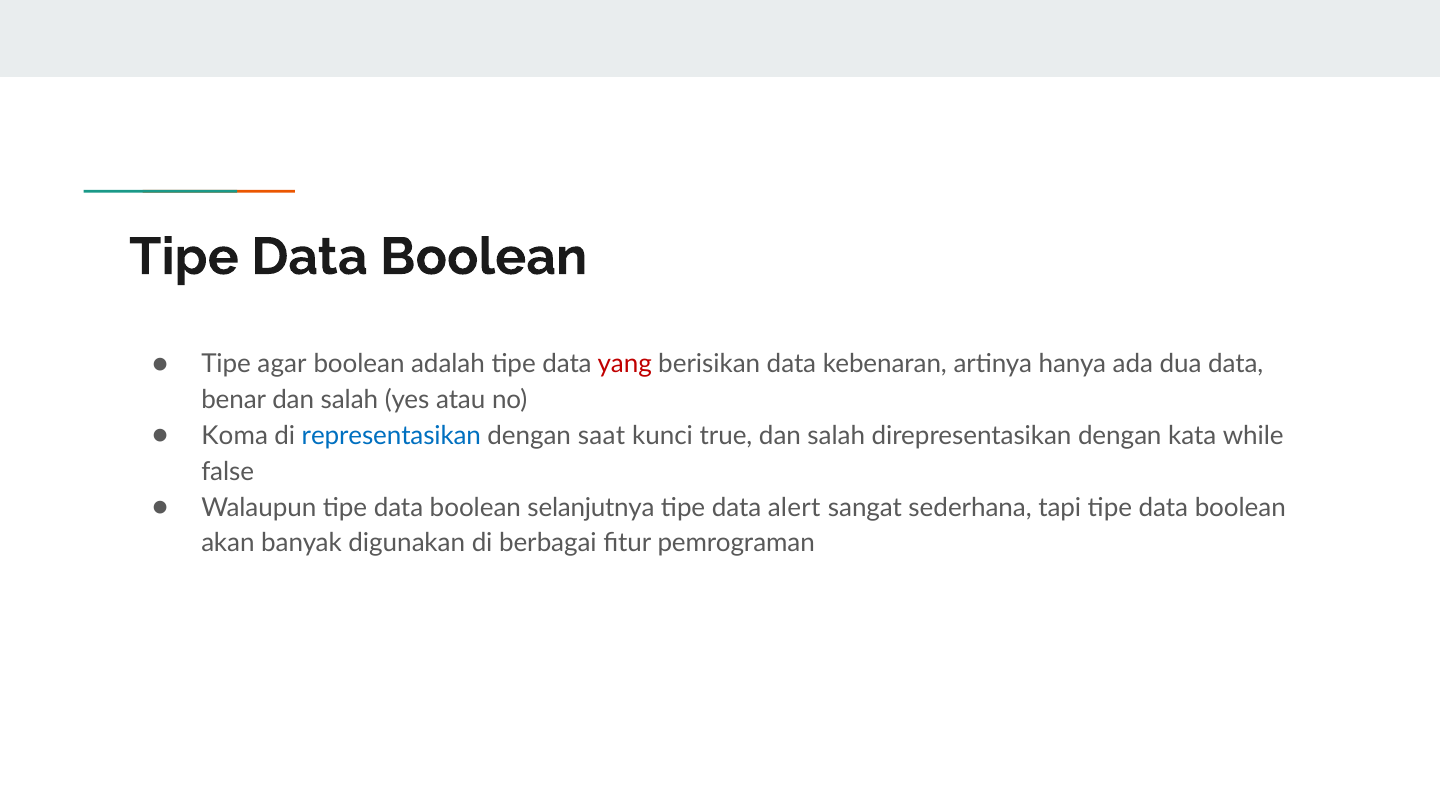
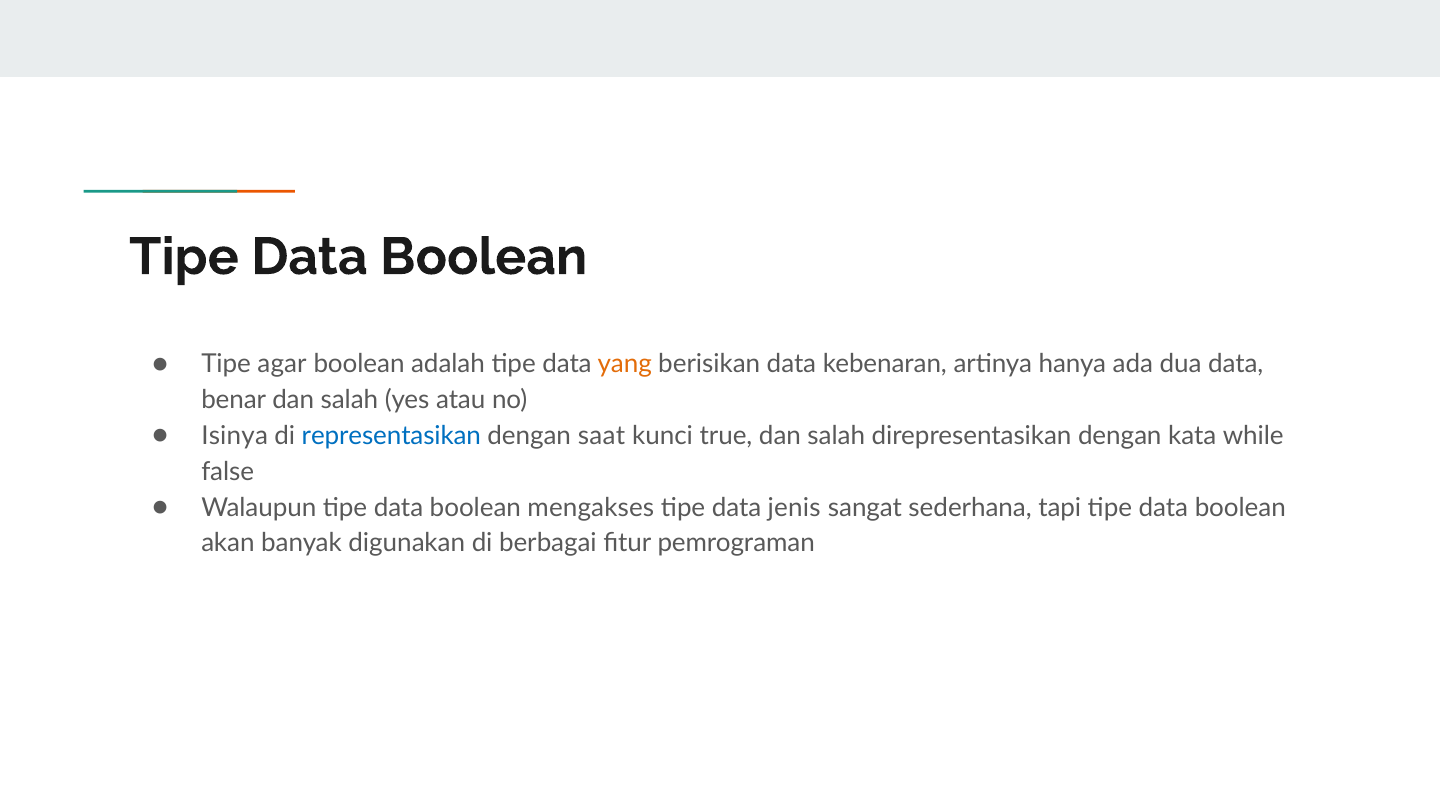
yang colour: red -> orange (625, 364)
Koma: Koma -> Isinya (235, 436)
selanjutnya: selanjutnya -> mengakses (591, 507)
alert: alert -> jenis (794, 507)
